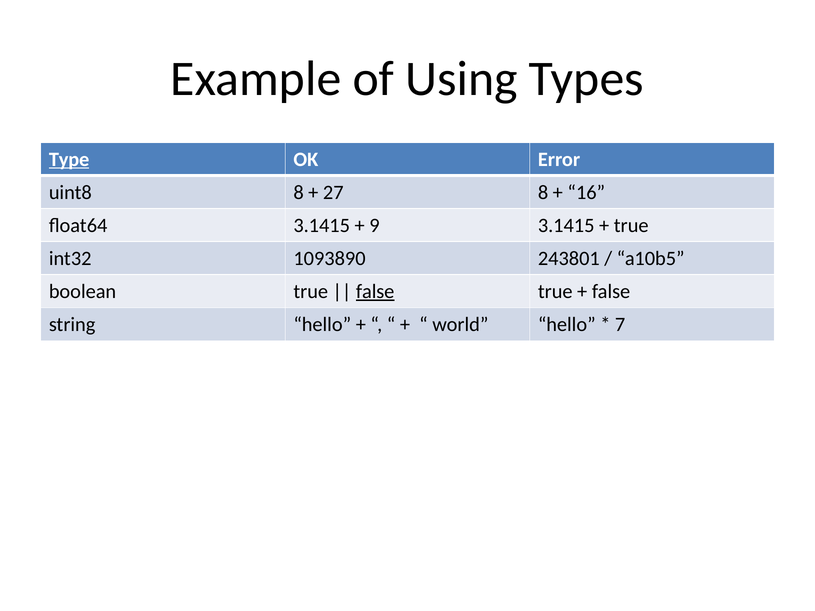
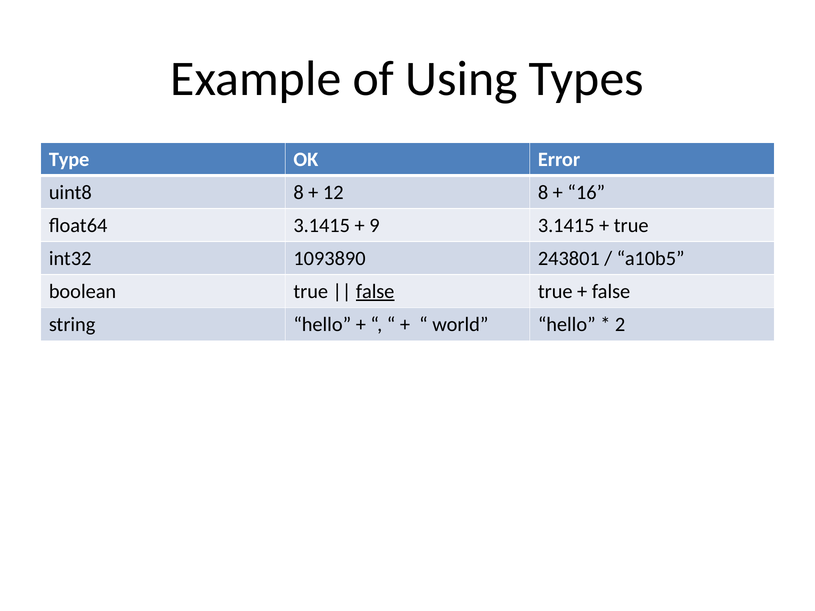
Type underline: present -> none (69, 159)
27: 27 -> 12 (333, 192)
7: 7 -> 2 (620, 325)
